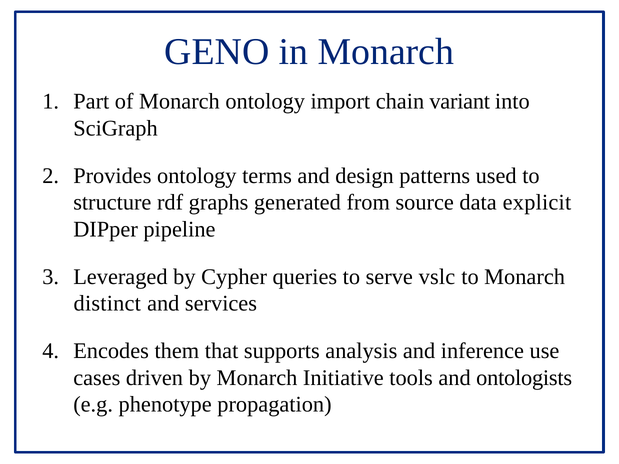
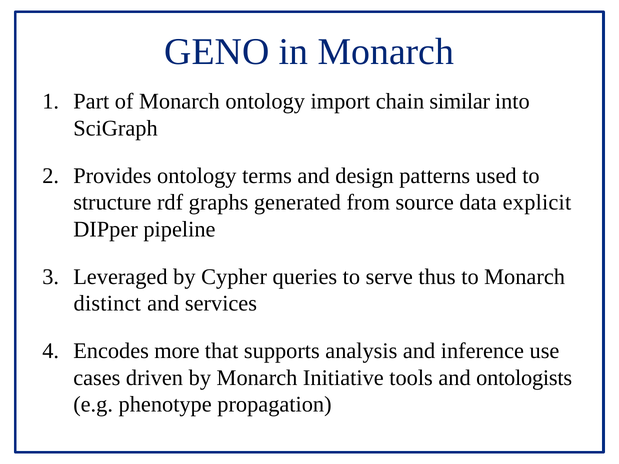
variant: variant -> similar (460, 102)
vslc: vslc -> thus (437, 277)
them: them -> more (177, 351)
